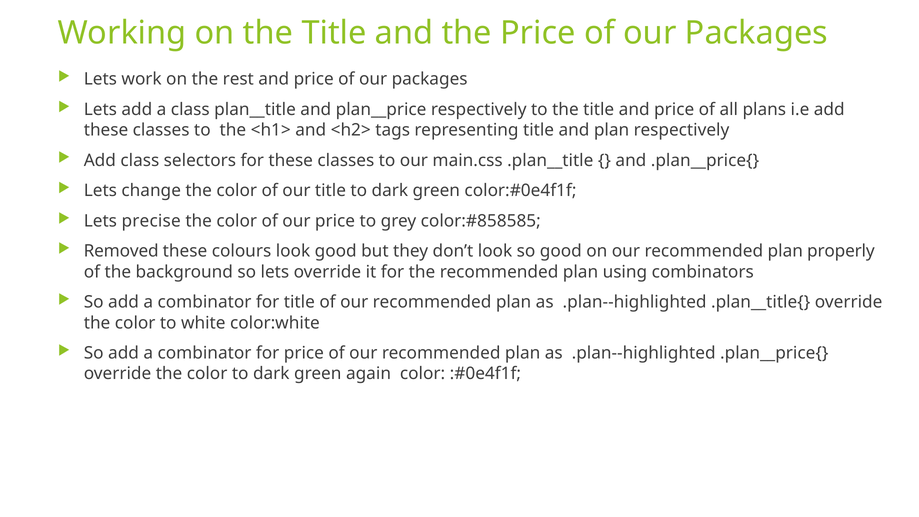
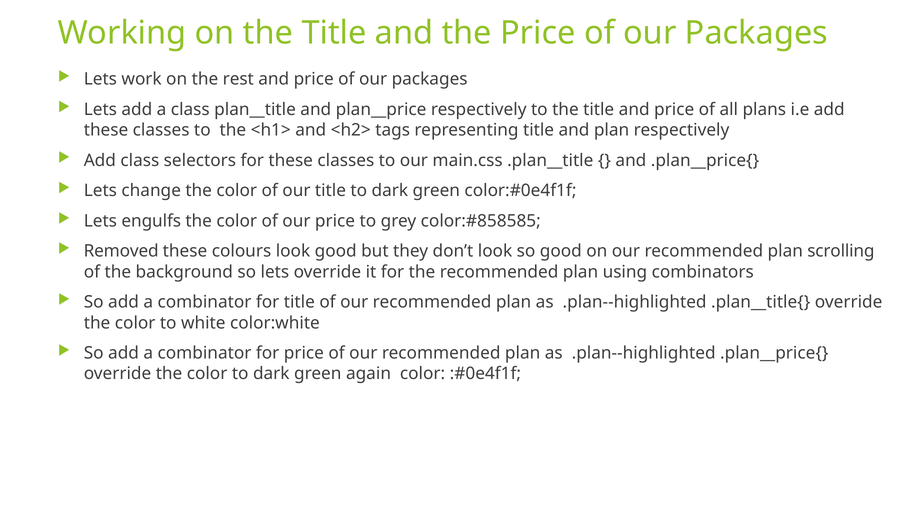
precise: precise -> engulfs (151, 221)
properly: properly -> scrolling (841, 251)
